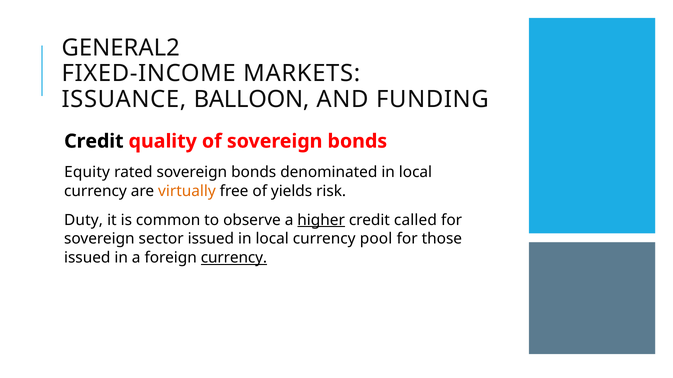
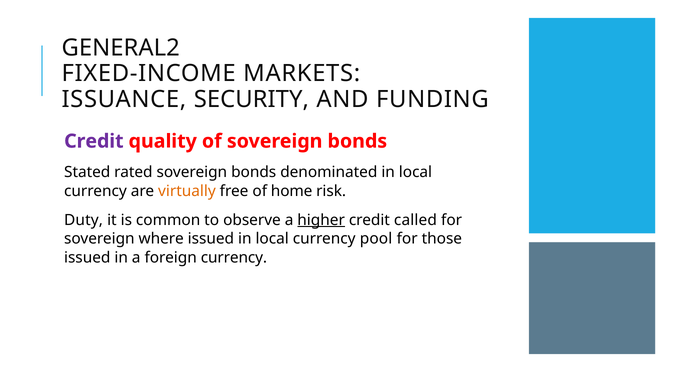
BALLOON: BALLOON -> SECURITY (251, 100)
Credit colour: black -> purple (94, 141)
Equity: Equity -> Stated (87, 173)
yields: yields -> home (292, 192)
sector: sector -> where (161, 239)
currency underline: present -> none (234, 258)
